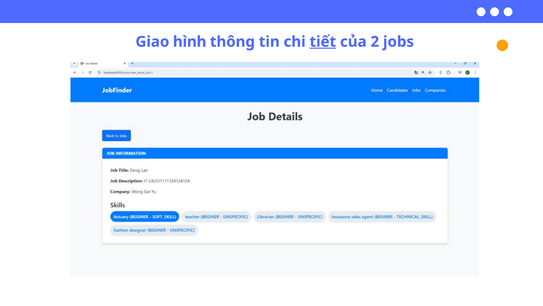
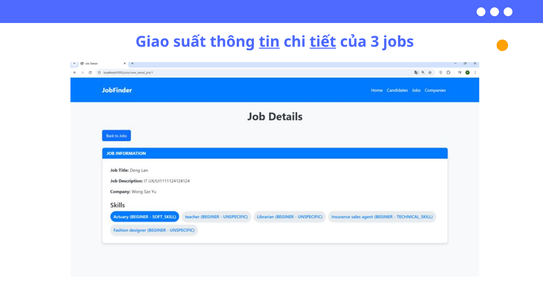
hình: hình -> suất (190, 42)
tin underline: none -> present (269, 42)
2: 2 -> 3 (375, 42)
